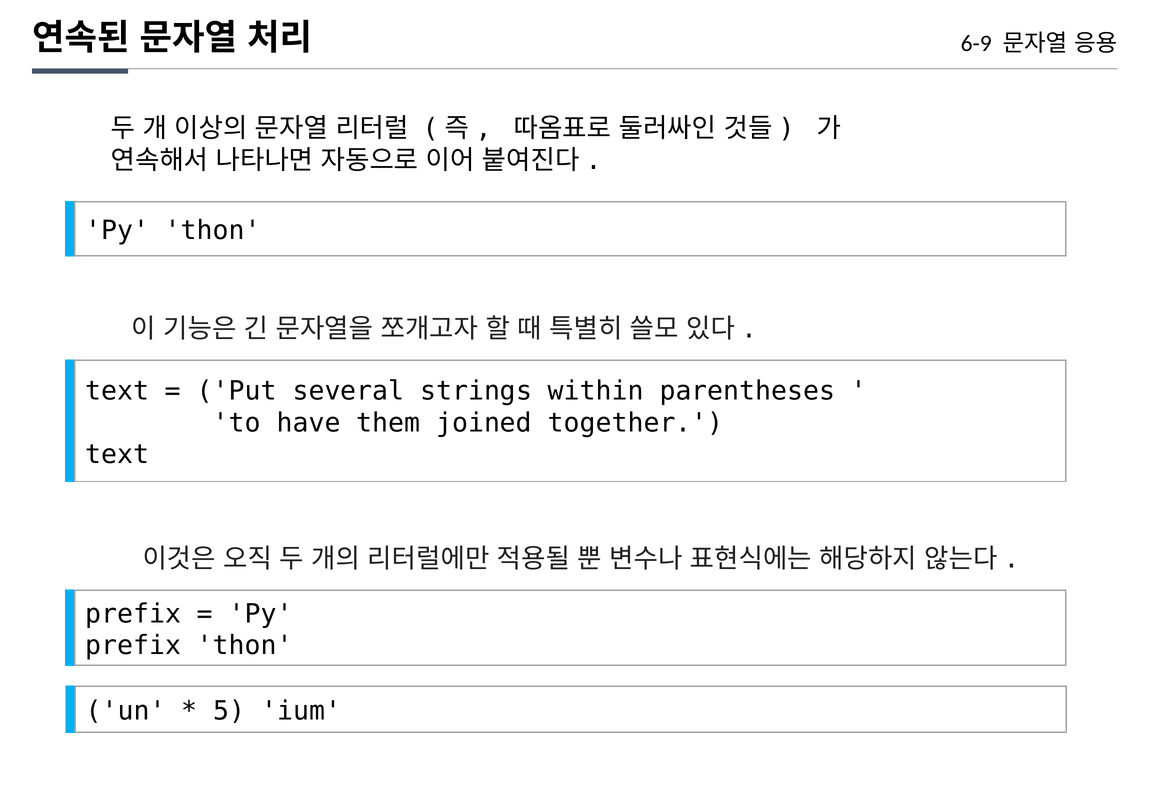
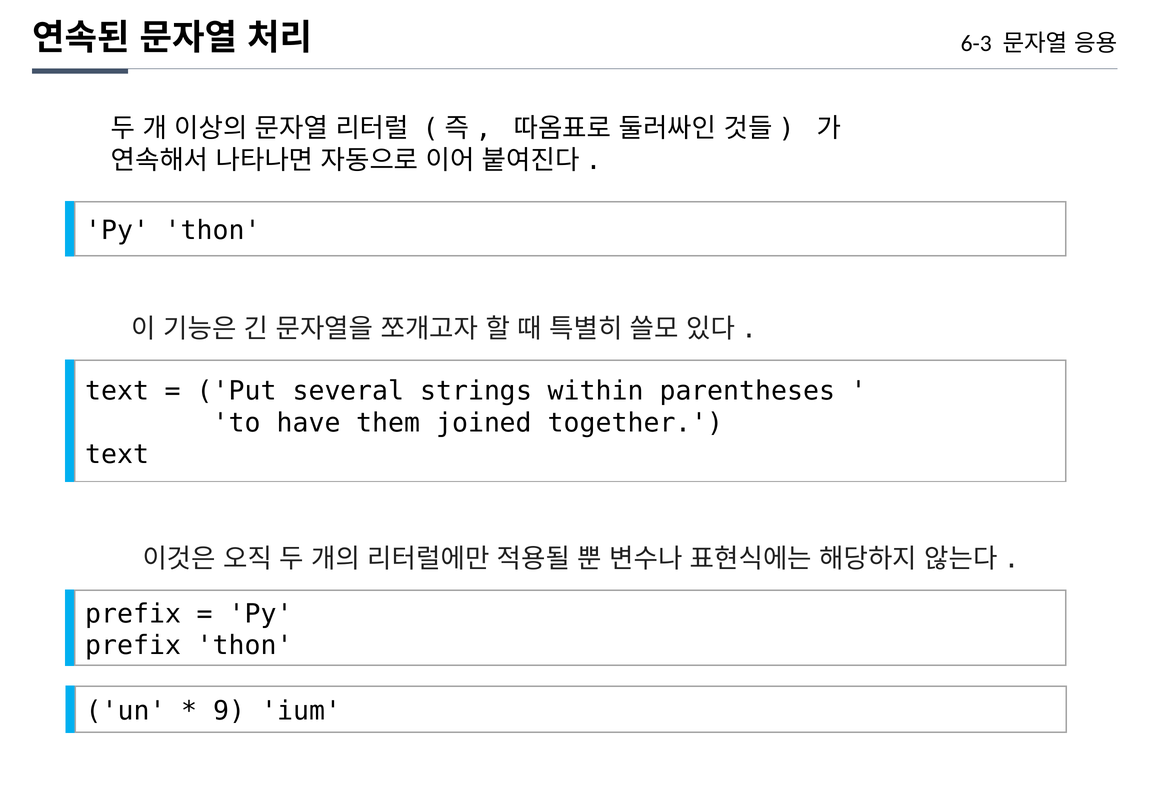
6-9: 6-9 -> 6-3 (976, 44)
5: 5 -> 9 (229, 711)
